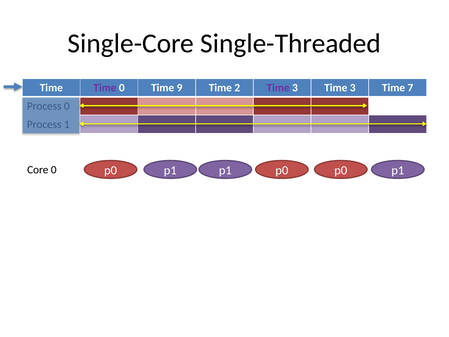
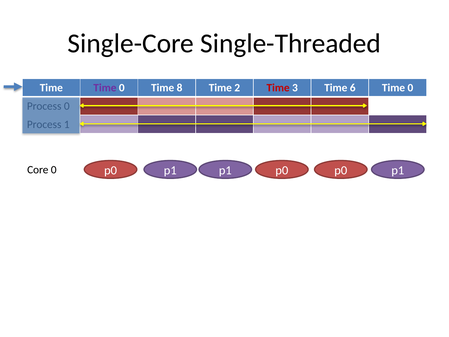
9: 9 -> 8 (180, 88)
Time colour: purple -> red (278, 88)
3 Time 3: 3 -> 6 (353, 88)
7: 7 -> 0 (410, 88)
